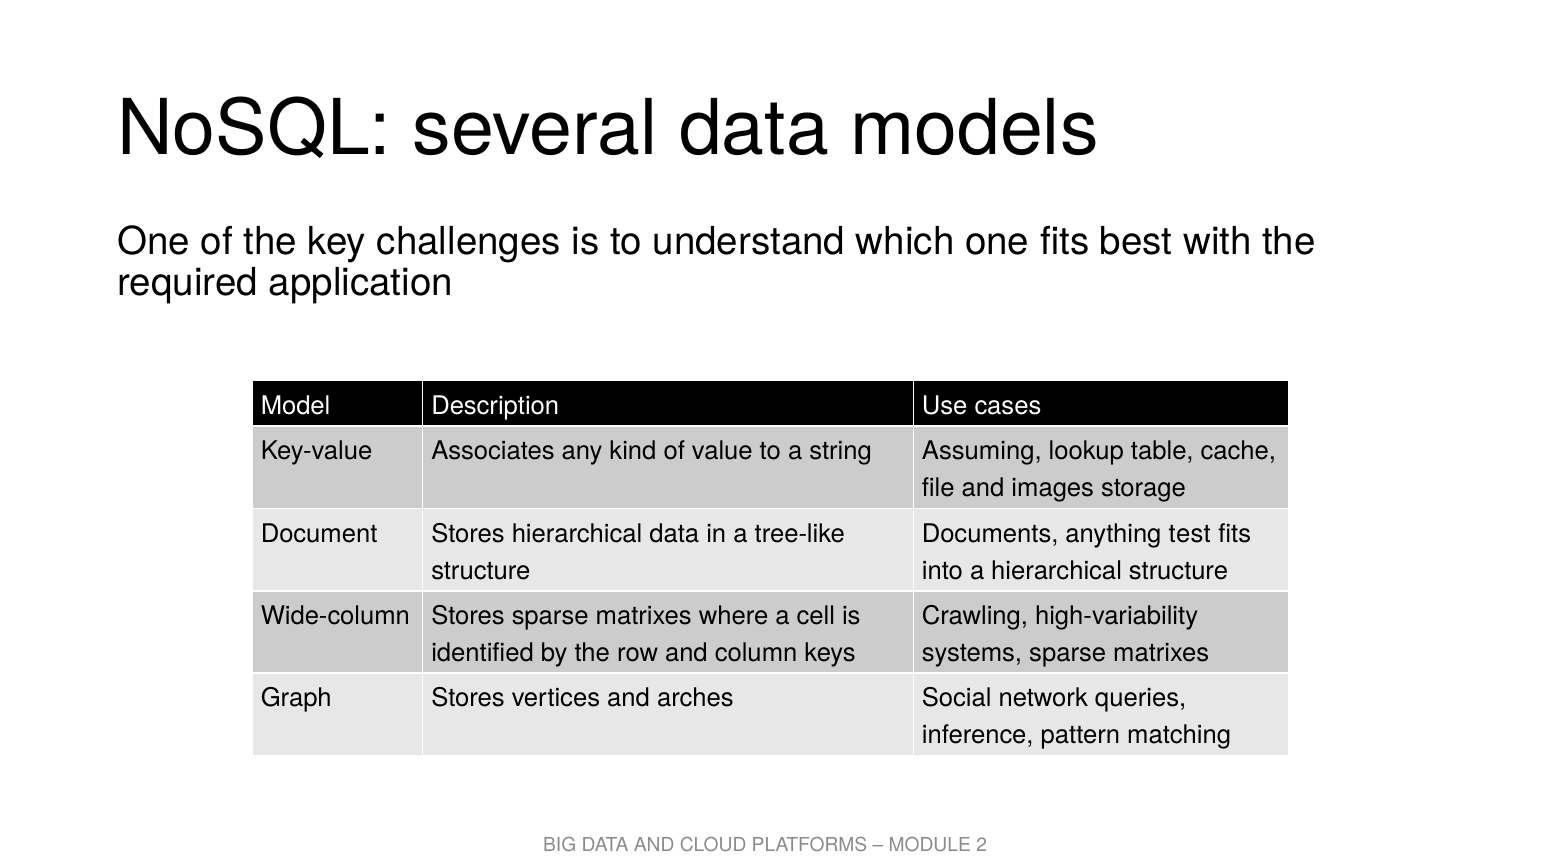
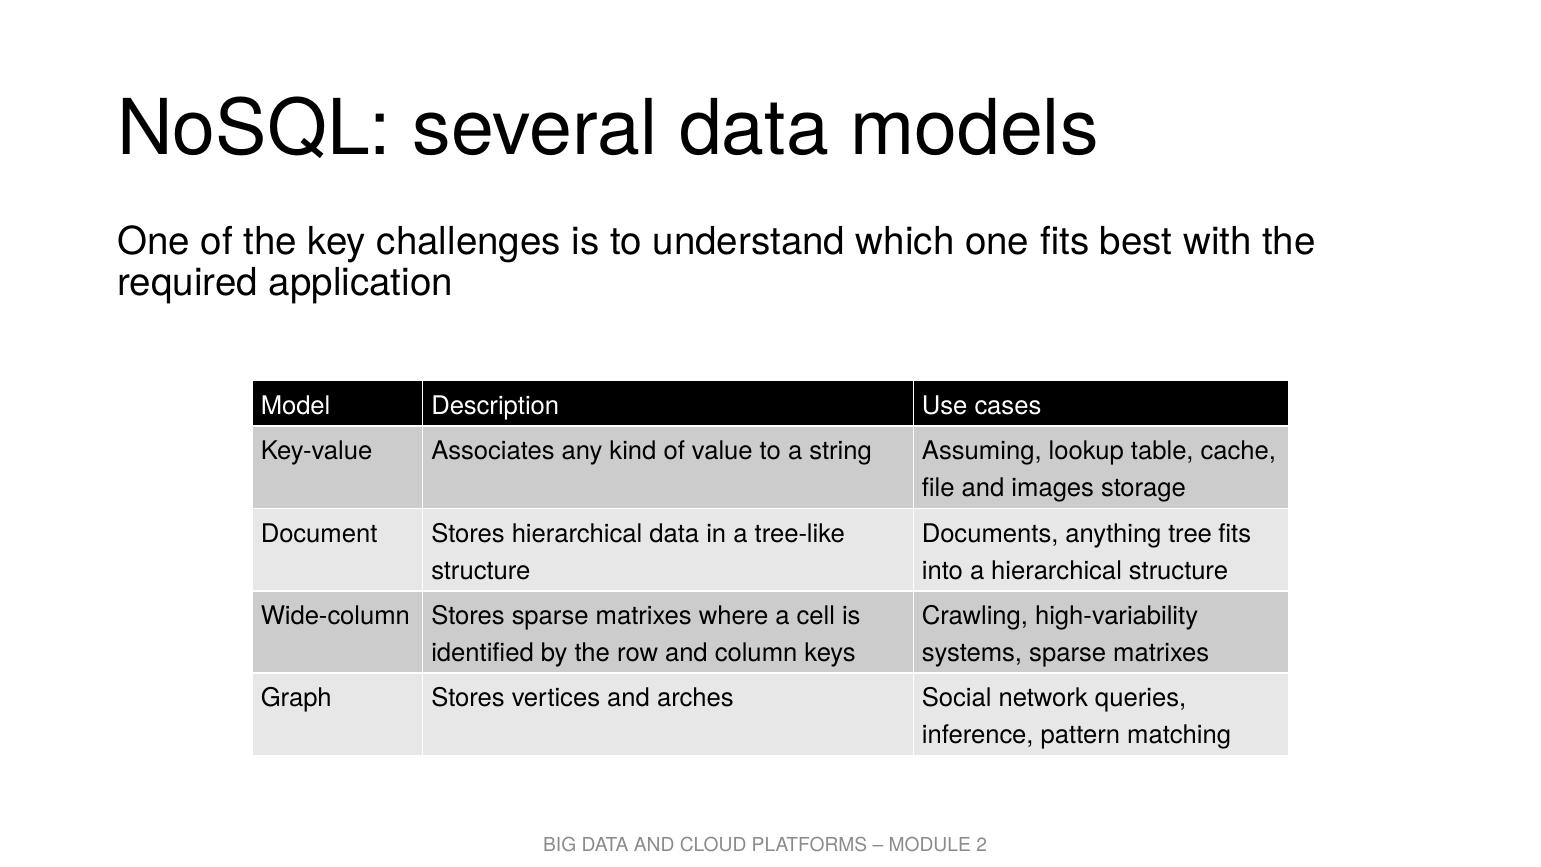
test: test -> tree (1190, 534)
